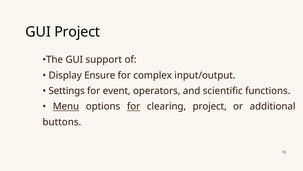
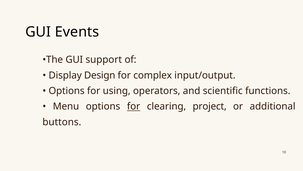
GUI Project: Project -> Events (77, 32)
Ensure: Ensure -> Design (100, 75)
Settings: Settings -> Options (67, 91)
event: event -> using (117, 91)
Menu underline: present -> none (66, 106)
